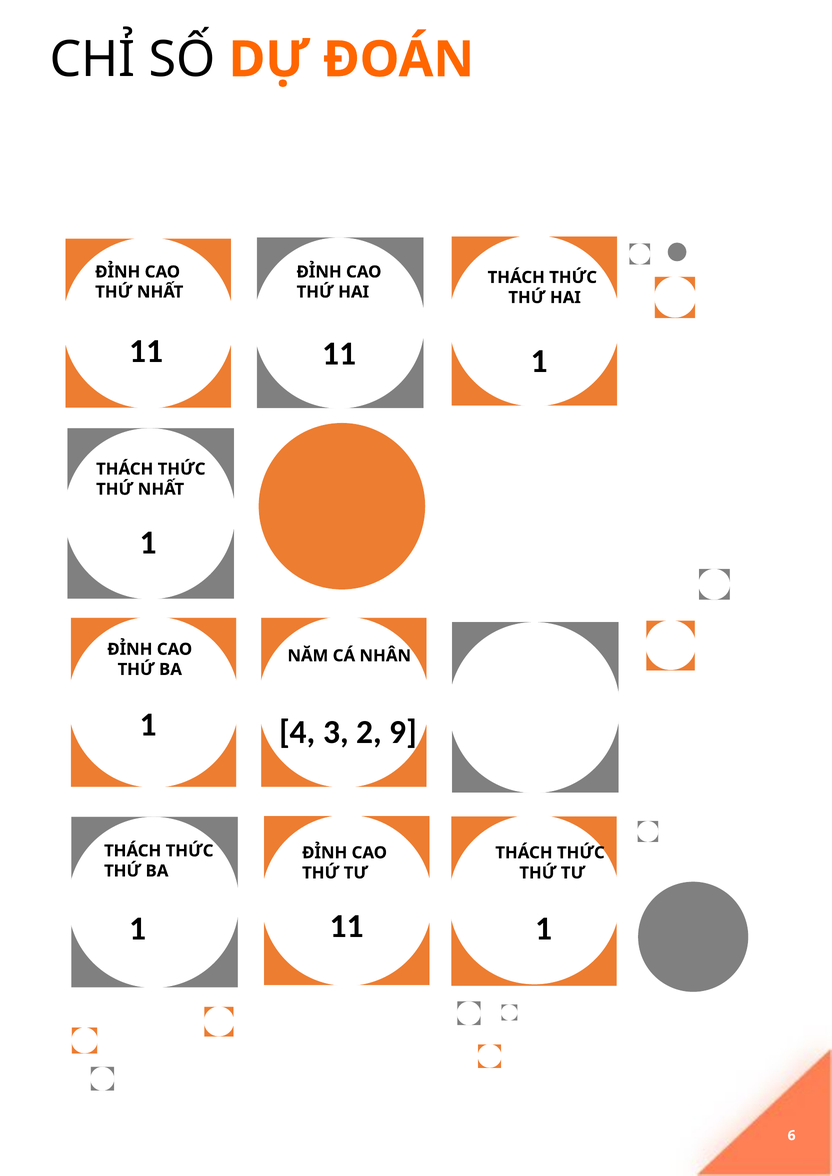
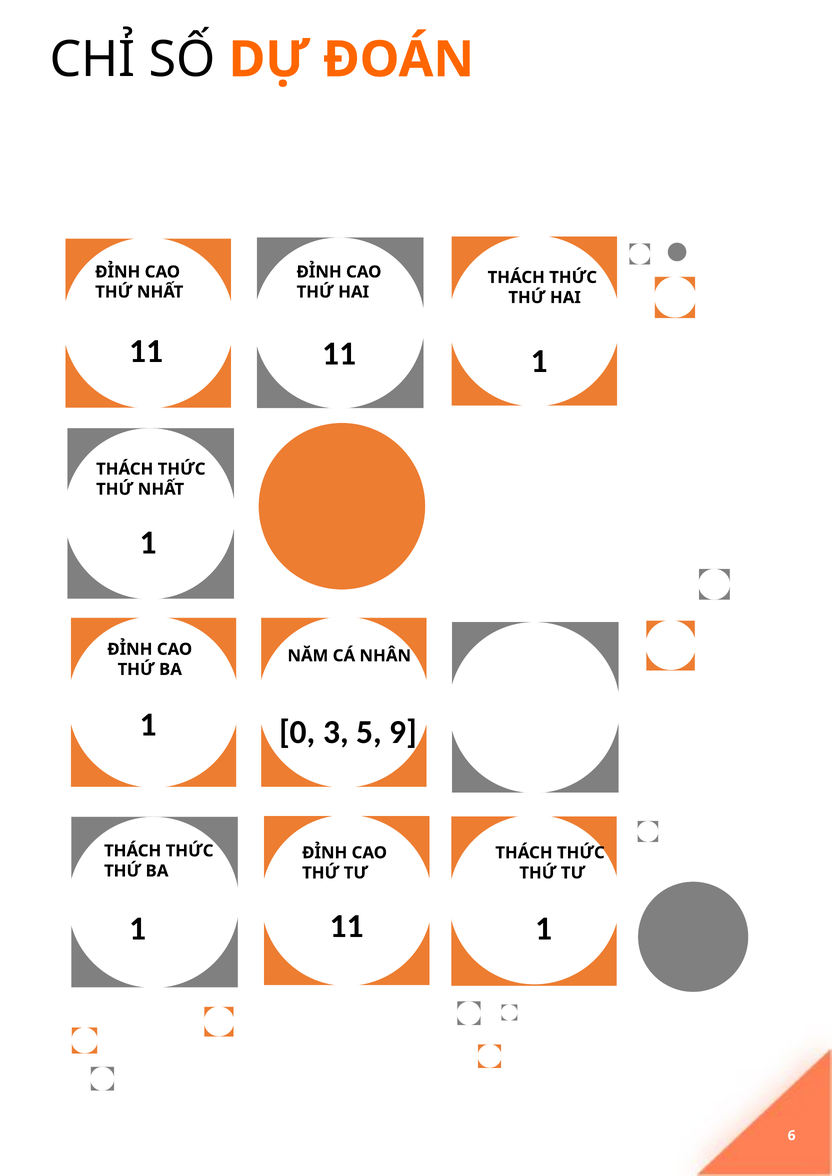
4: 4 -> 0 (297, 732)
2: 2 -> 5 (369, 732)
